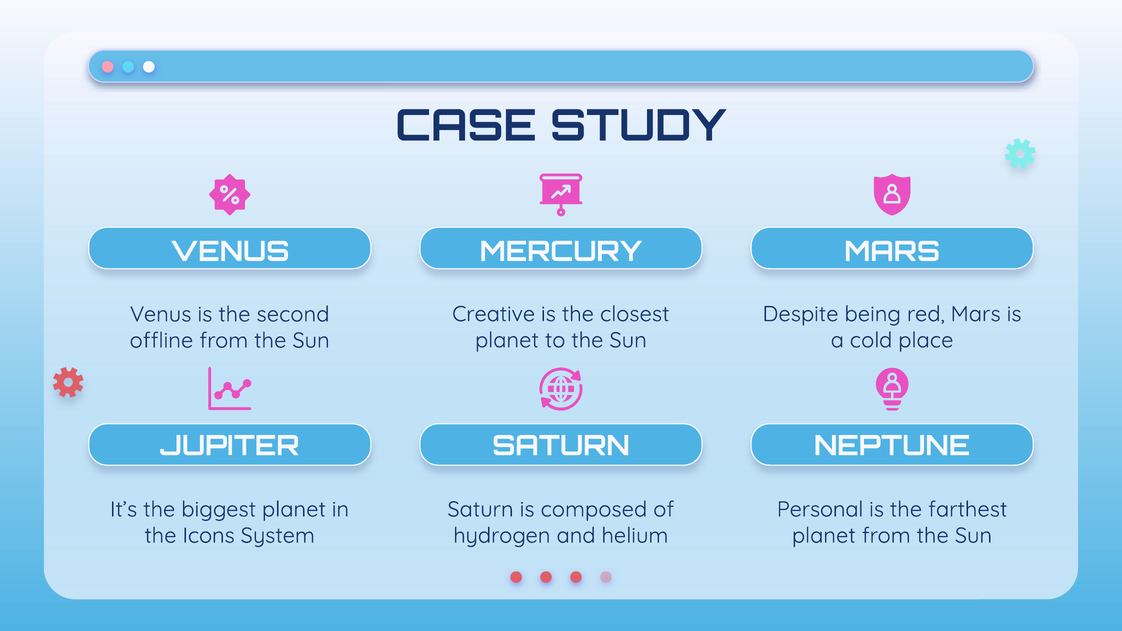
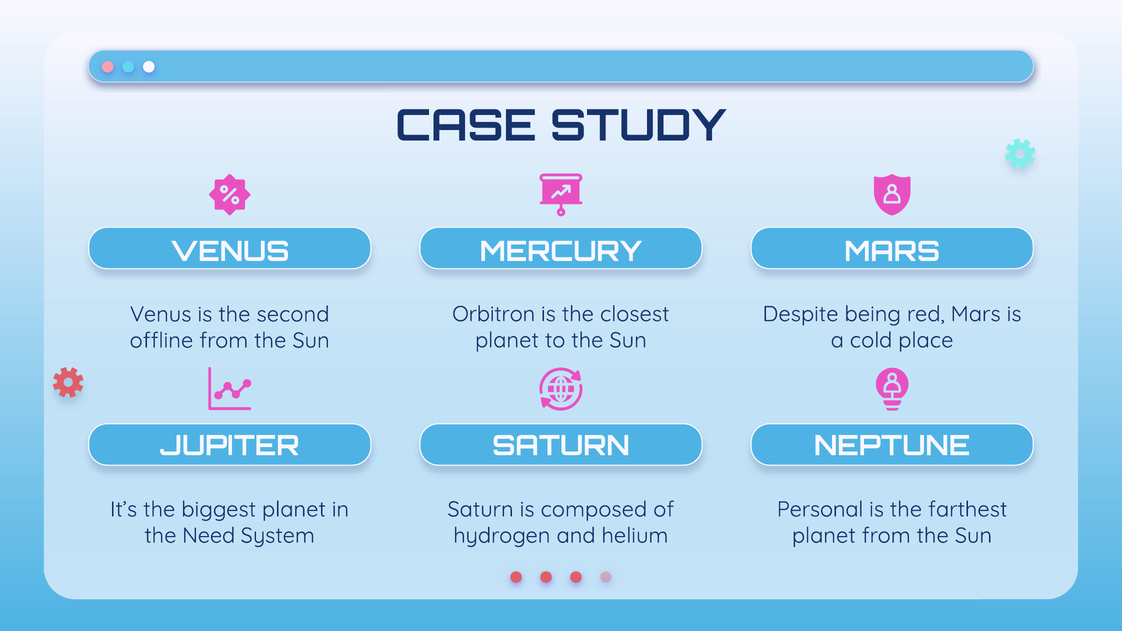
Creative: Creative -> Orbitron (494, 314)
Icons: Icons -> Need (209, 536)
